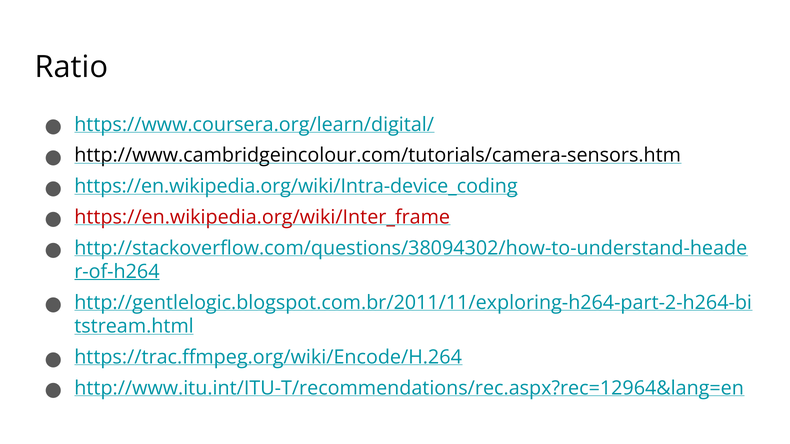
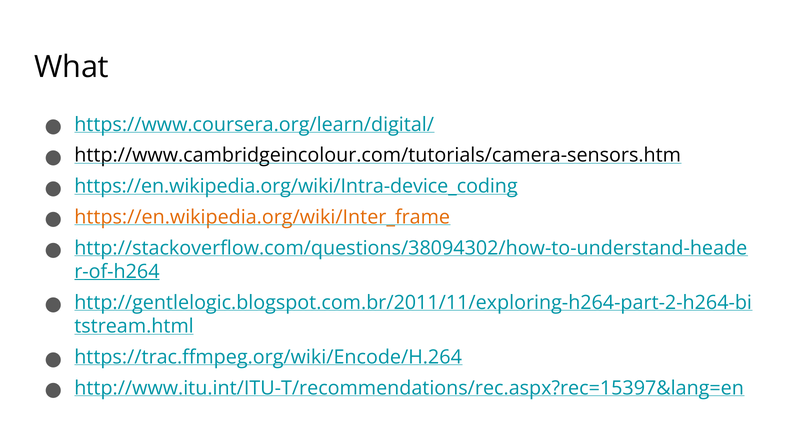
Ratio: Ratio -> What (72, 67)
https://en.wikipedia.org/wiki/Inter_frame colour: red -> orange (262, 217)
http://www.itu.int/ITU-T/recommendations/rec.aspx?rec=12964&lang=en: http://www.itu.int/ITU-T/recommendations/rec.aspx?rec=12964&lang=en -> http://www.itu.int/ITU-T/recommendations/rec.aspx?rec=15397&lang=en (409, 388)
